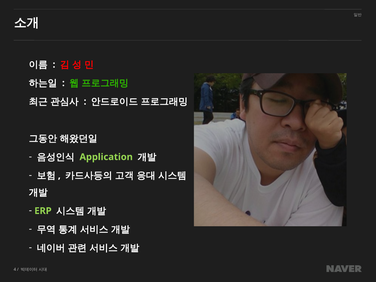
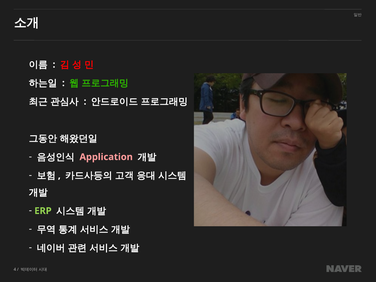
Application colour: light green -> pink (106, 157)
